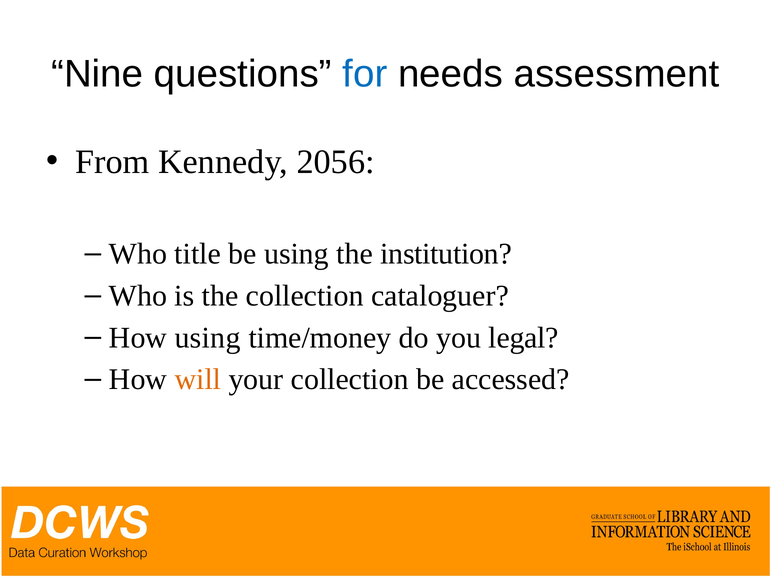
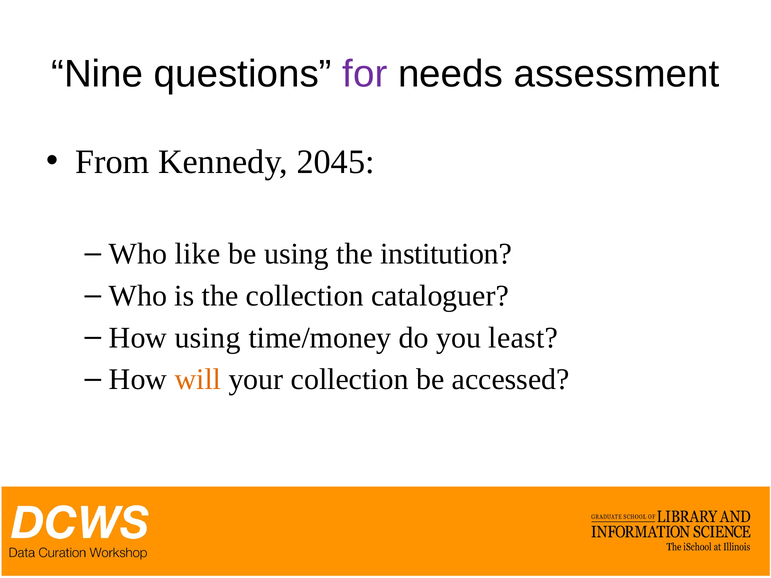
for colour: blue -> purple (365, 74)
2056: 2056 -> 2045 (336, 162)
title: title -> like (198, 254)
legal: legal -> least (523, 338)
